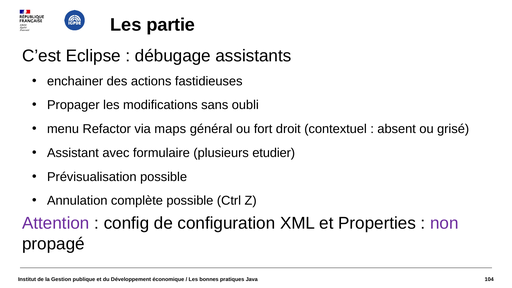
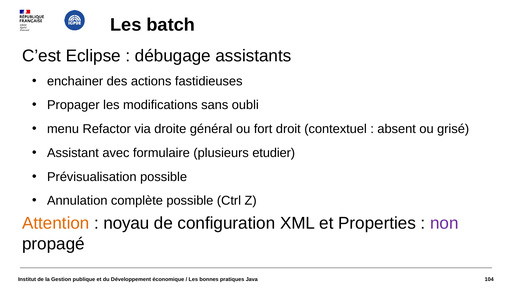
partie: partie -> batch (171, 25)
maps: maps -> droite (170, 129)
Attention colour: purple -> orange (56, 223)
config: config -> noyau (127, 223)
